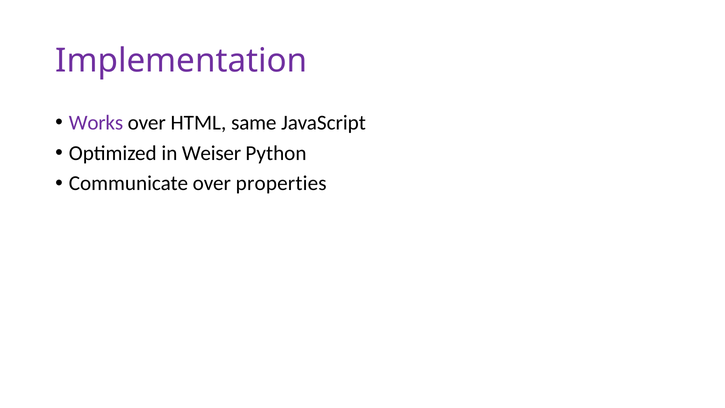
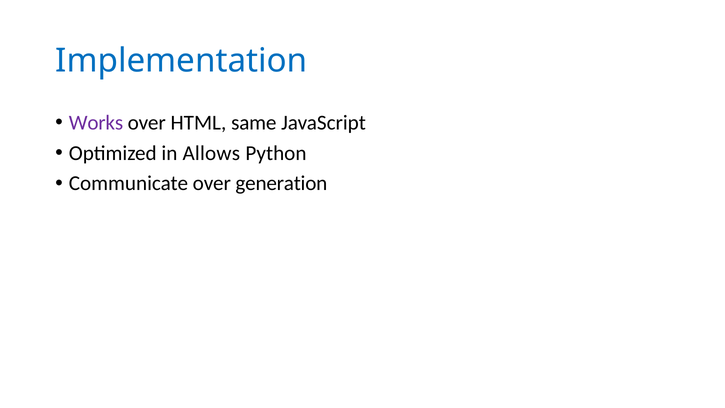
Implementation colour: purple -> blue (181, 61)
Weiser: Weiser -> Allows (211, 153)
properties: properties -> generation (281, 183)
